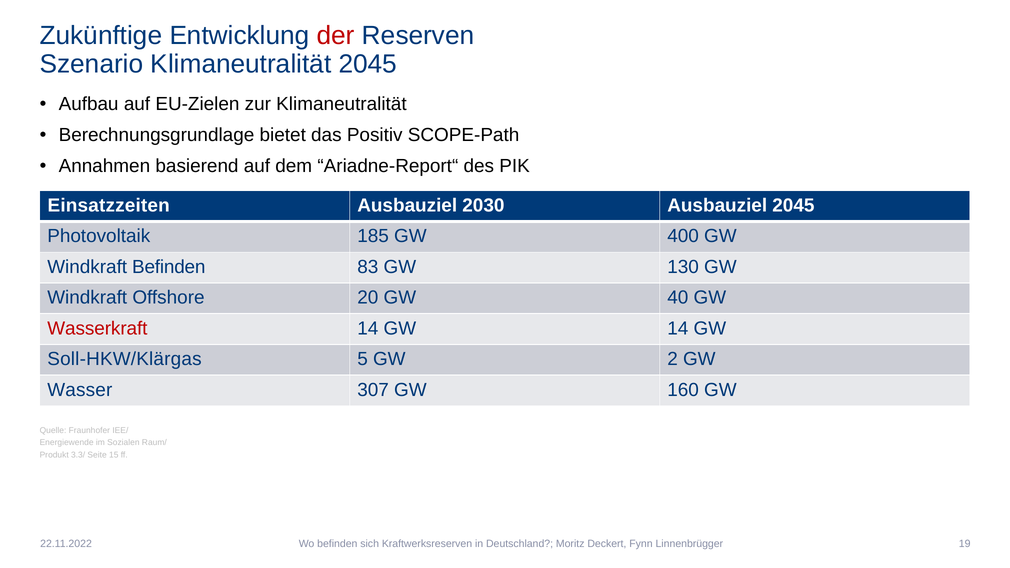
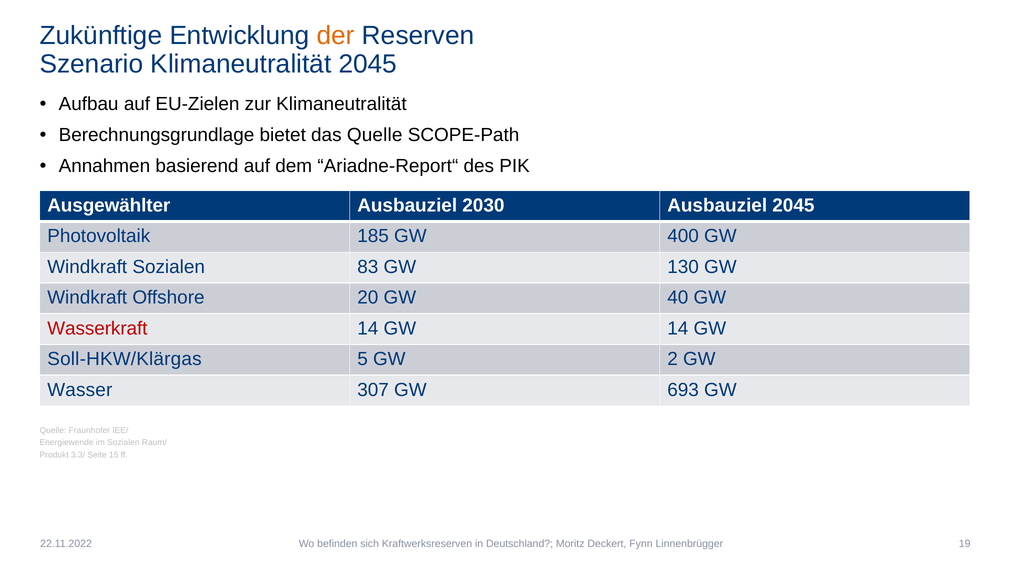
der colour: red -> orange (336, 36)
das Positiv: Positiv -> Quelle (375, 135)
Einsatzzeiten: Einsatzzeiten -> Ausgewählter (109, 206)
Windkraft Befinden: Befinden -> Sozialen (169, 267)
160: 160 -> 693 (683, 390)
